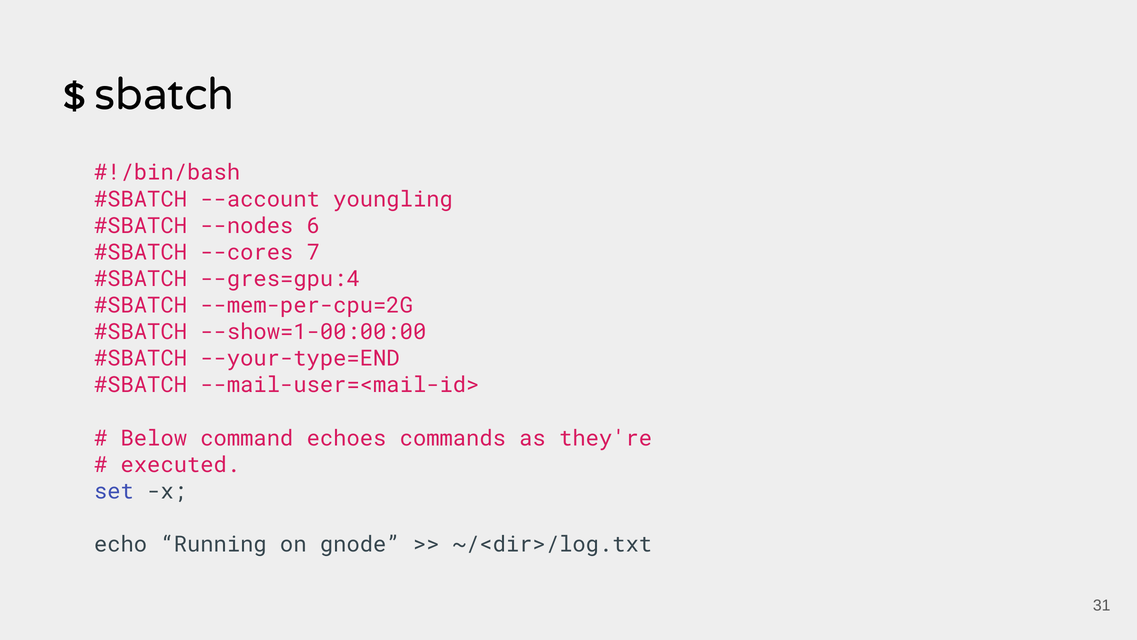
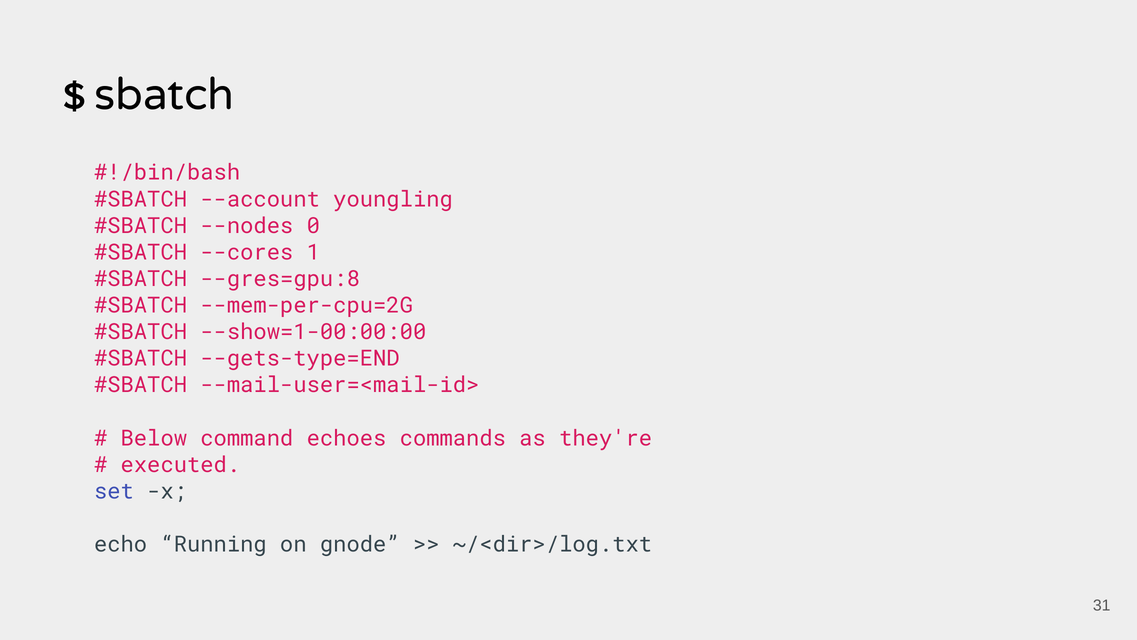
6: 6 -> 0 (313, 226)
7: 7 -> 1 (313, 252)
--gres=gpu:4: --gres=gpu:4 -> --gres=gpu:8 (280, 279)
--your-type=END: --your-type=END -> --gets-type=END (300, 358)
